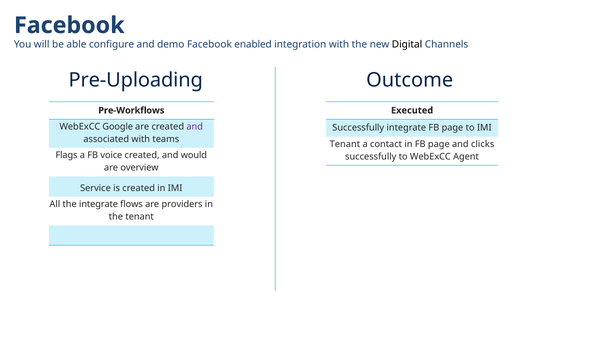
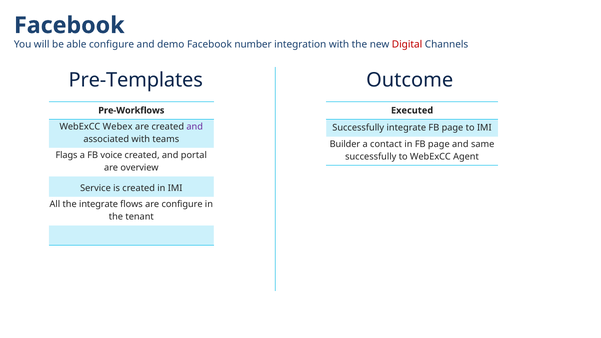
enabled: enabled -> number (253, 44)
Digital colour: black -> red (407, 44)
Pre-Uploading: Pre-Uploading -> Pre-Templates (136, 80)
Google: Google -> Webex (118, 127)
Tenant: Tenant -> Builder (345, 144)
clicks: clicks -> same (483, 144)
would: would -> portal (194, 155)
are providers: providers -> configure (182, 204)
